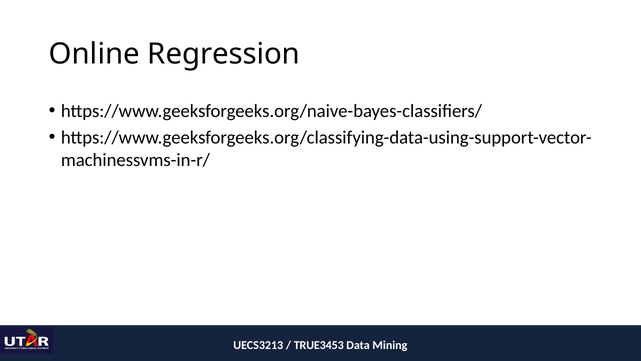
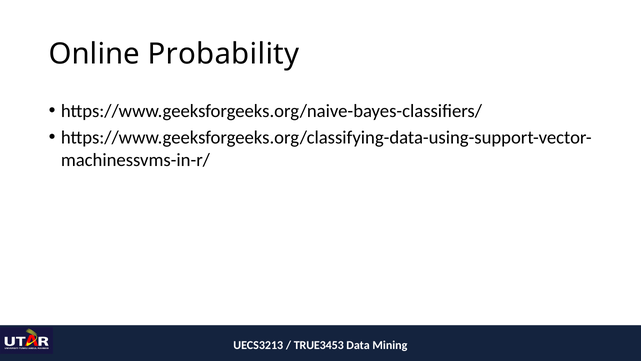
Regression: Regression -> Probability (224, 54)
